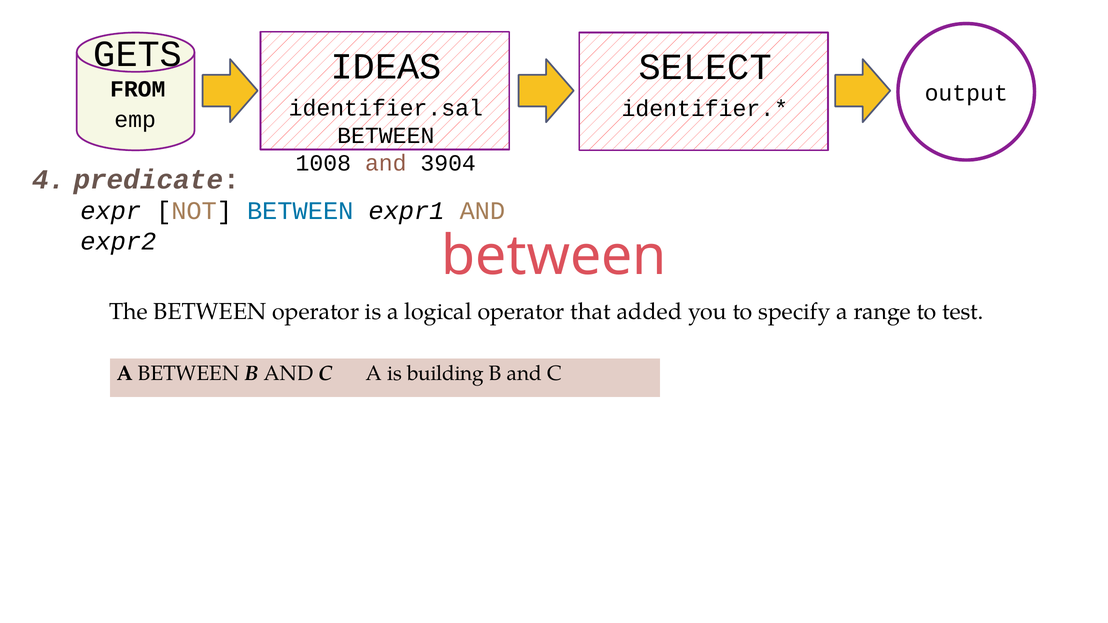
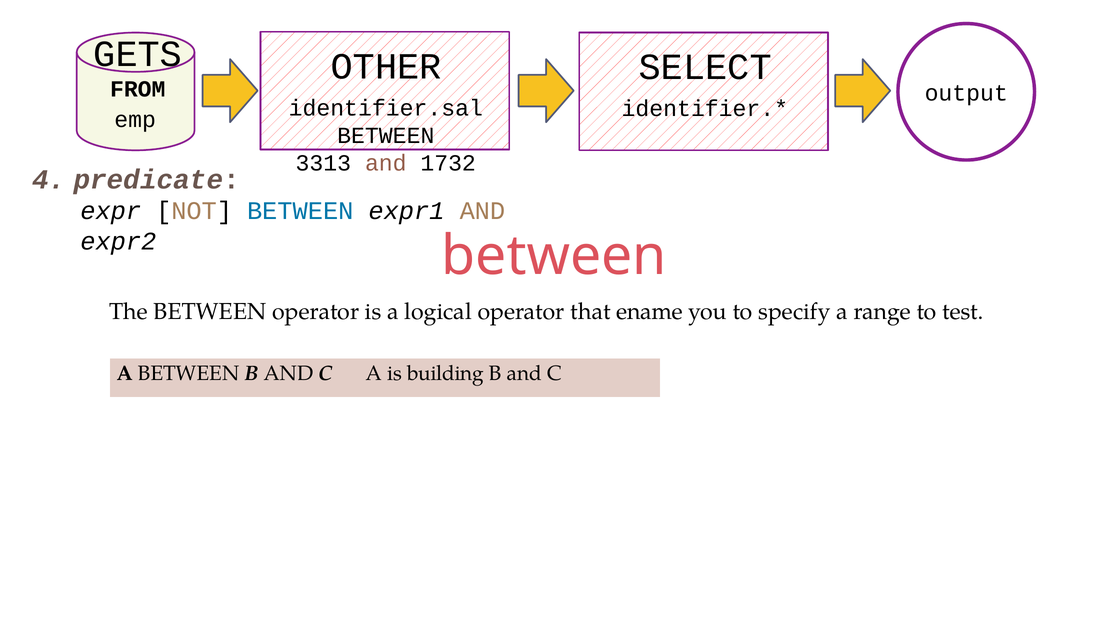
IDEAS: IDEAS -> OTHER (386, 66)
1008: 1008 -> 3313 (323, 163)
3904: 3904 -> 1732 (448, 163)
added: added -> ename (650, 312)
